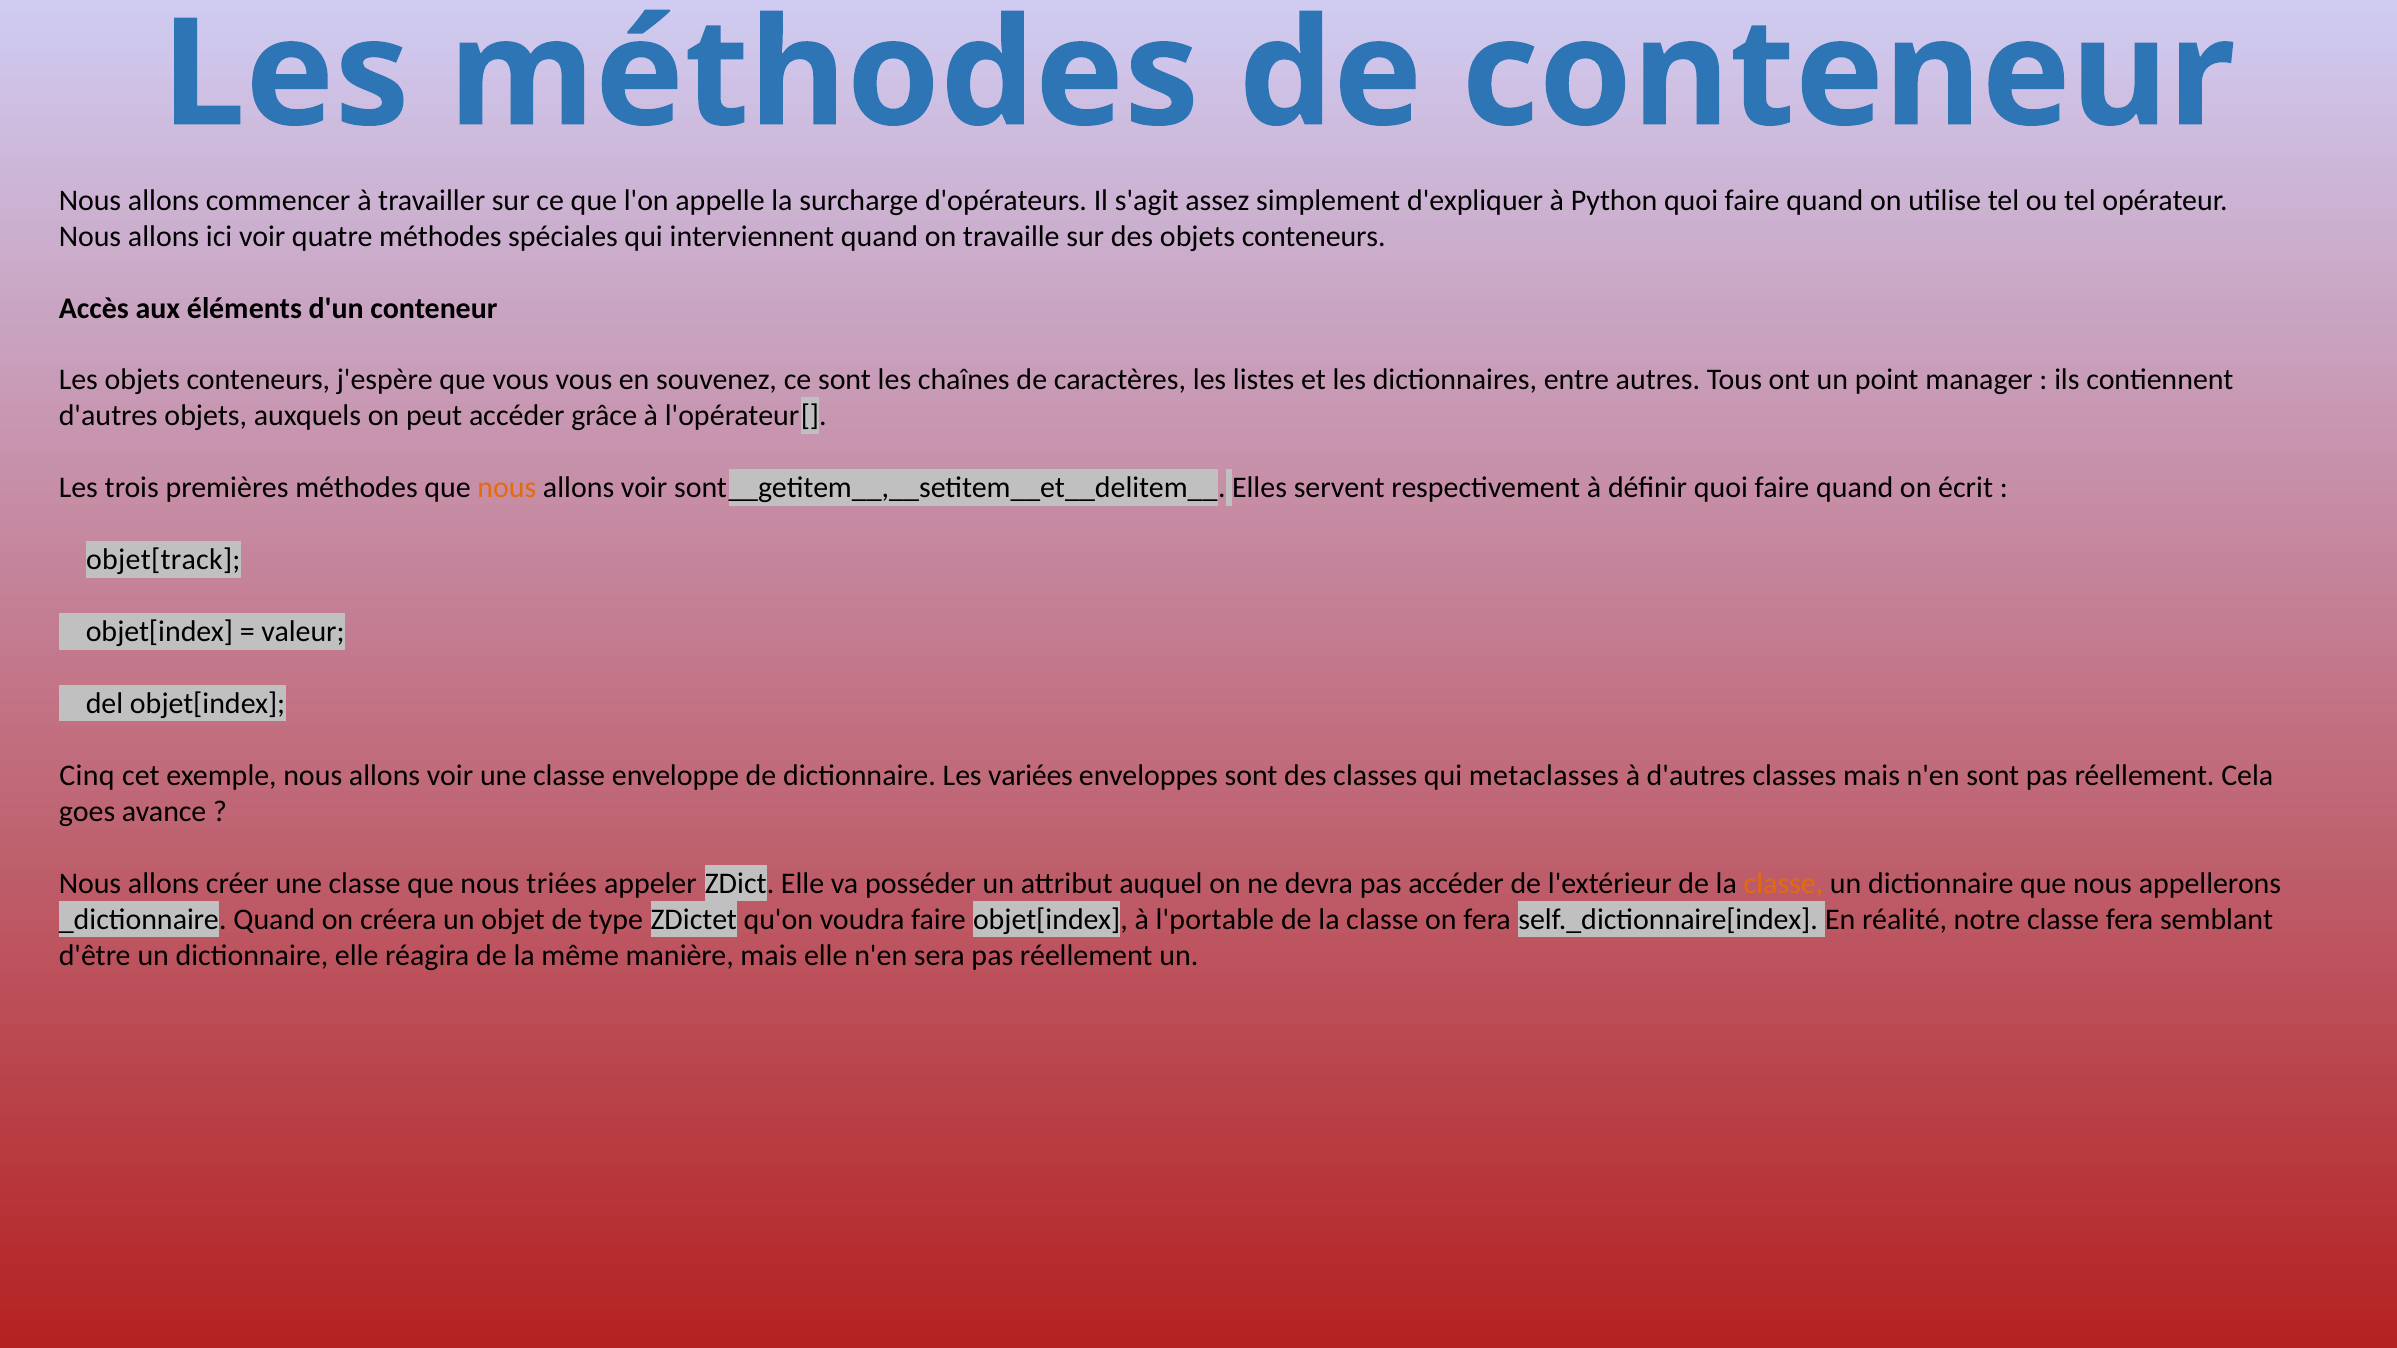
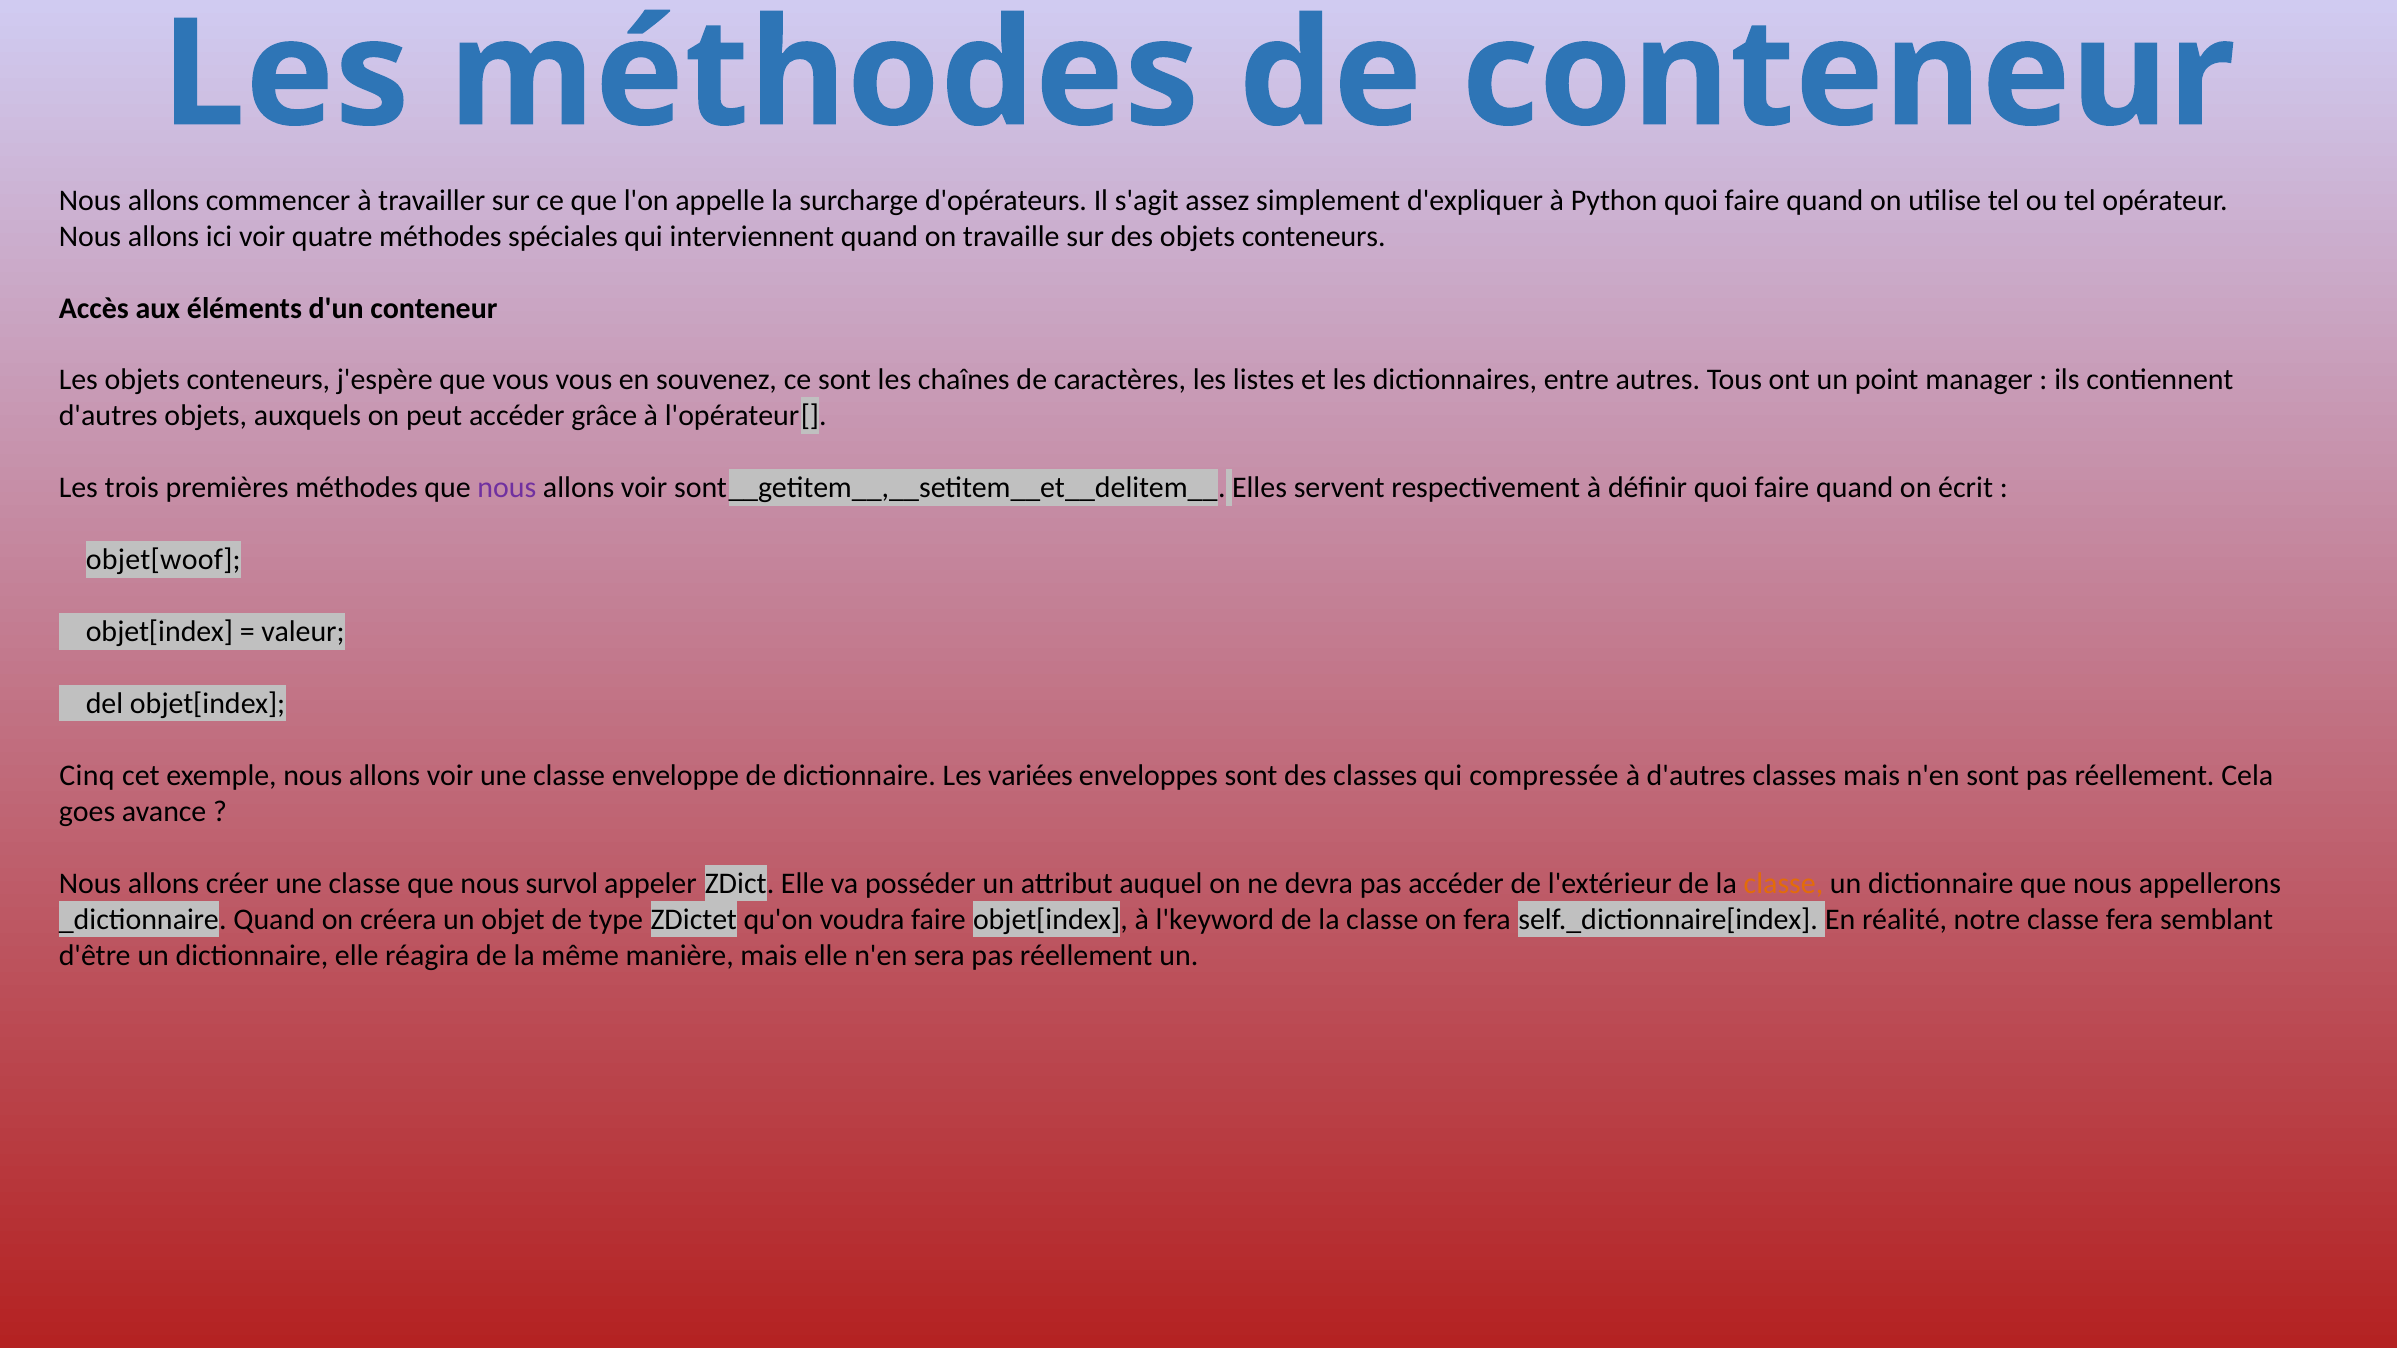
nous colour: orange -> purple (507, 488)
objet[track: objet[track -> objet[woof (163, 560)
metaclasses: metaclasses -> compressée (1544, 776)
triées: triées -> survol (562, 883)
l'portable: l'portable -> l'keyword (1215, 919)
